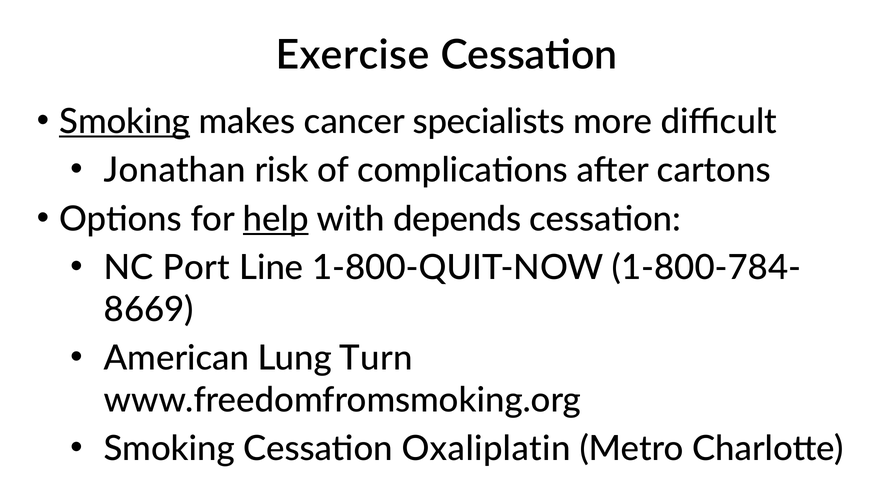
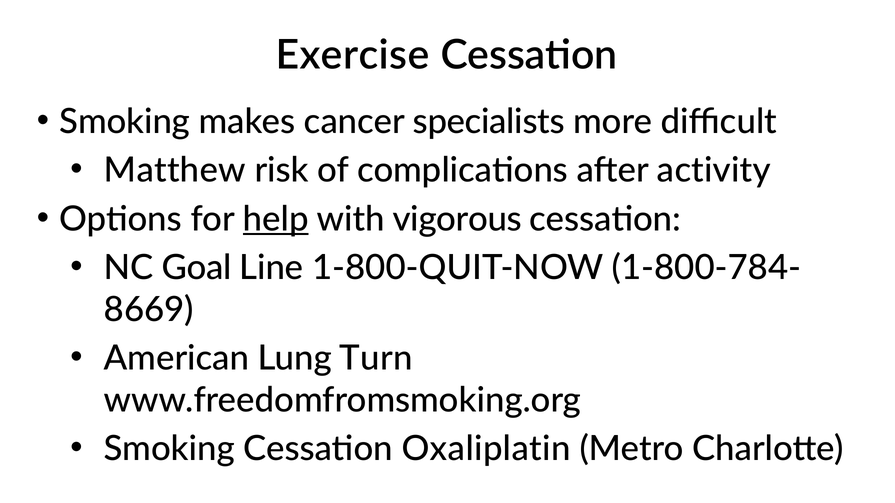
Smoking underline: present -> none (125, 122)
Jonathan: Jonathan -> Matthew (175, 171)
cartons: cartons -> activity (714, 171)
depends: depends -> vigorous (457, 219)
Port: Port -> Goal (197, 268)
